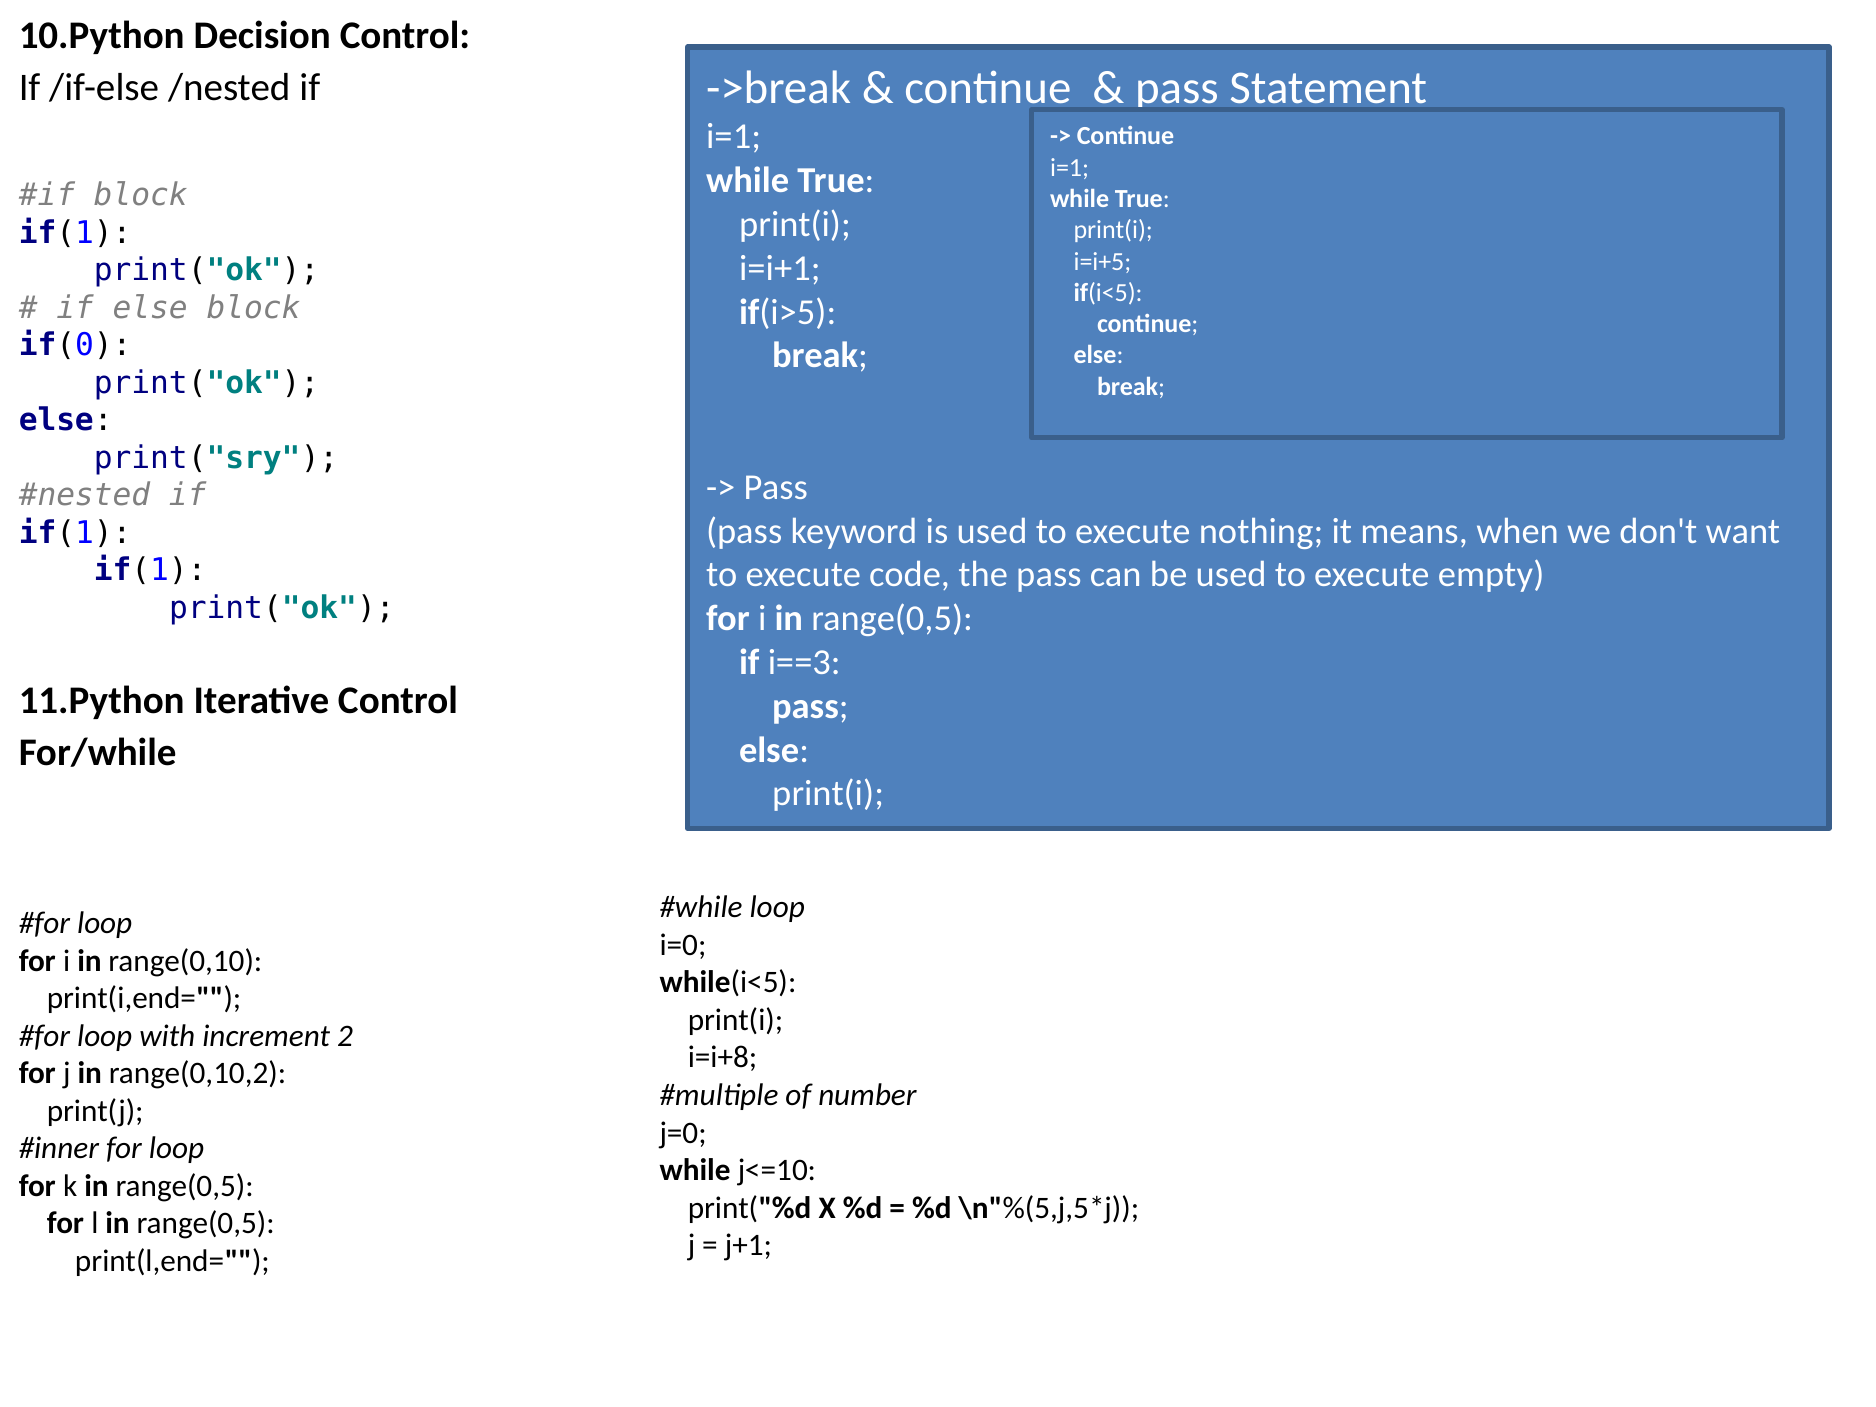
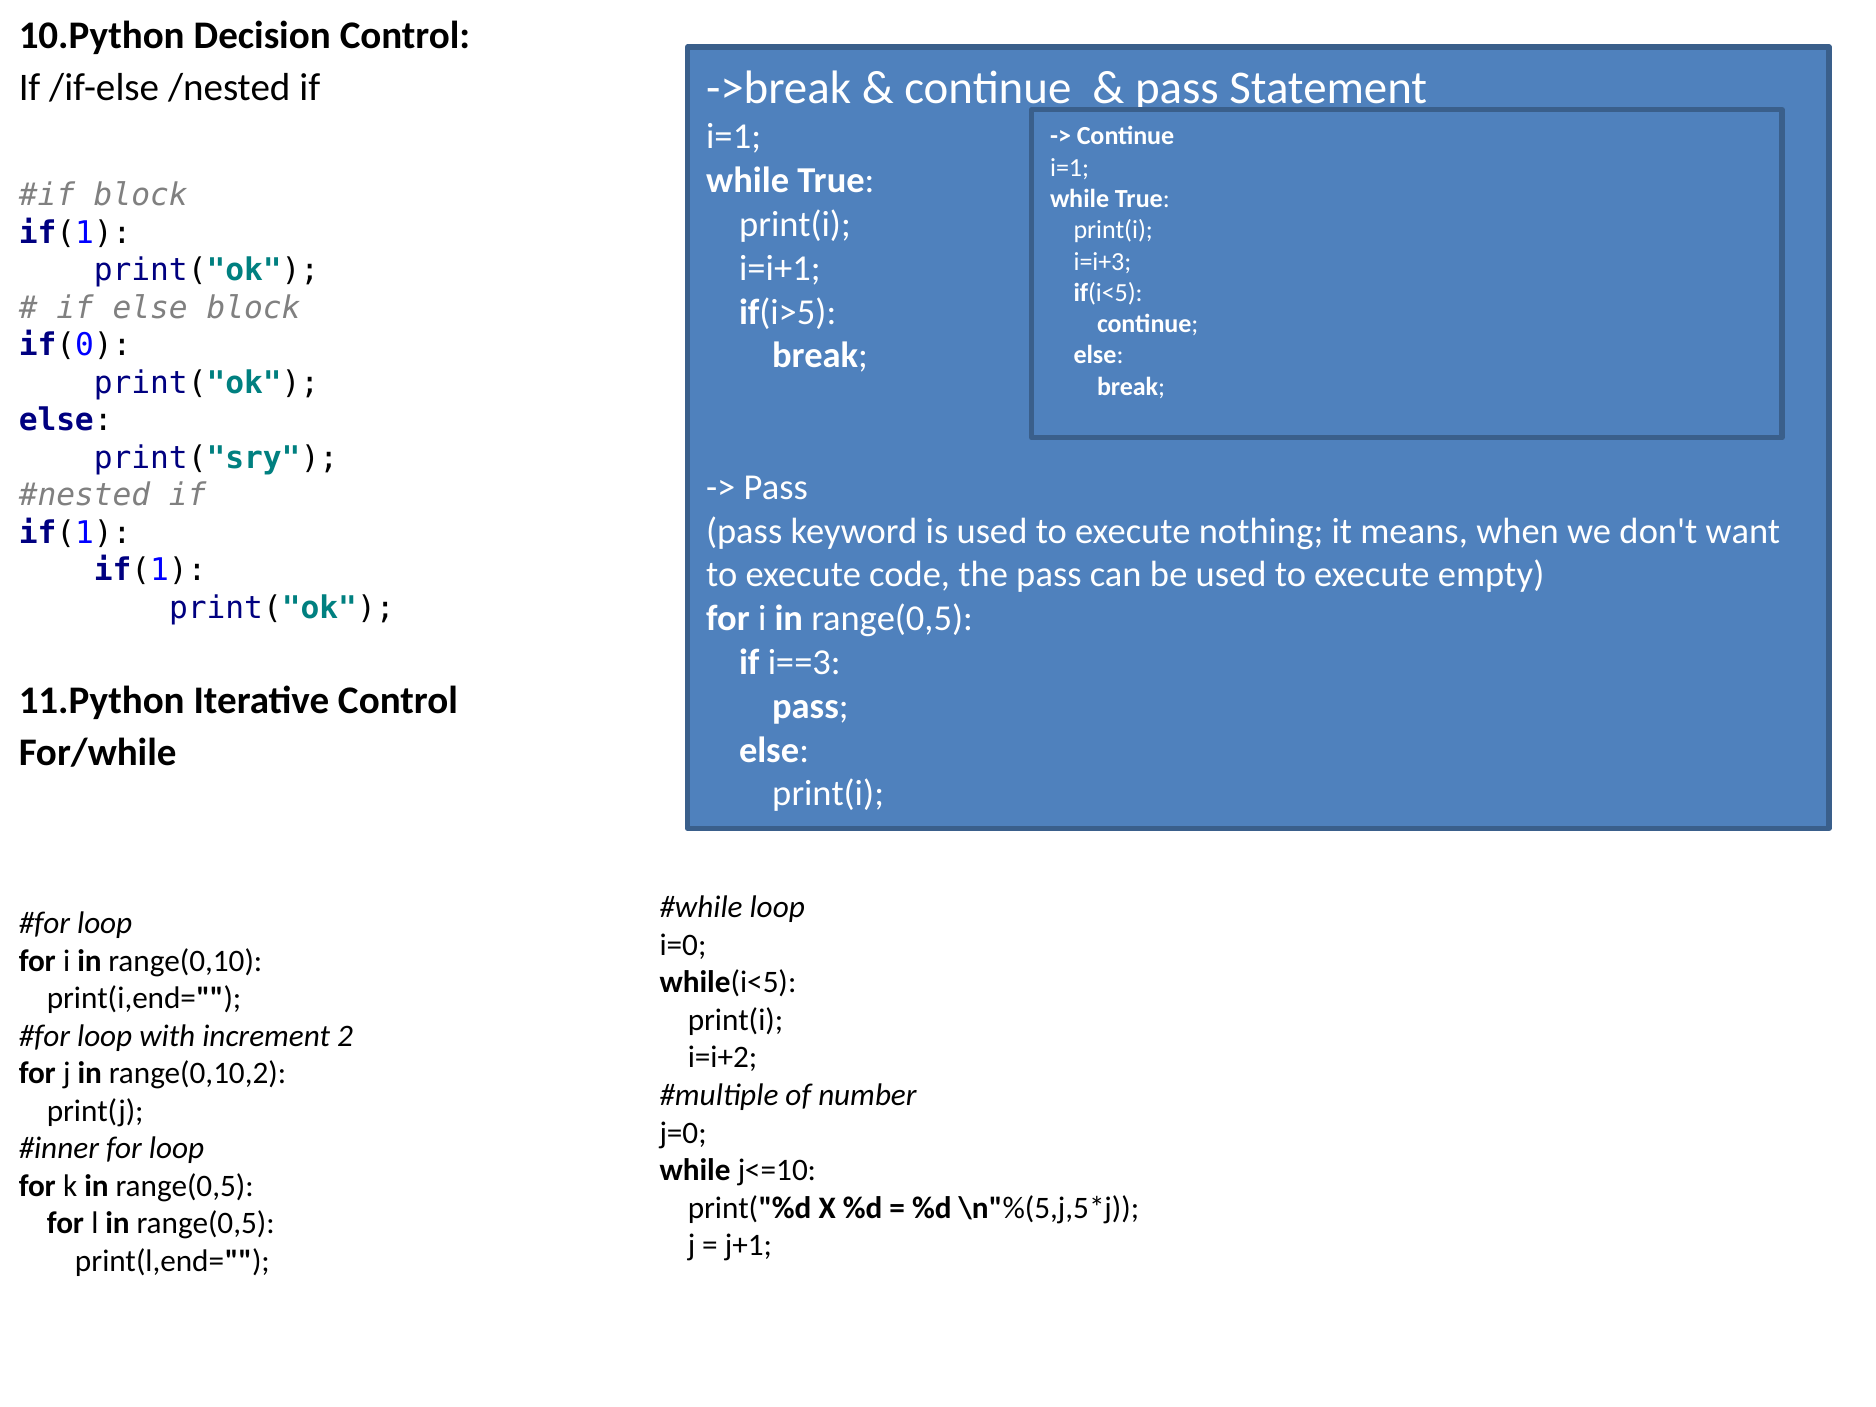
i=i+5: i=i+5 -> i=i+3 (1102, 261)
i=i+8: i=i+8 -> i=i+2 (723, 1058)
